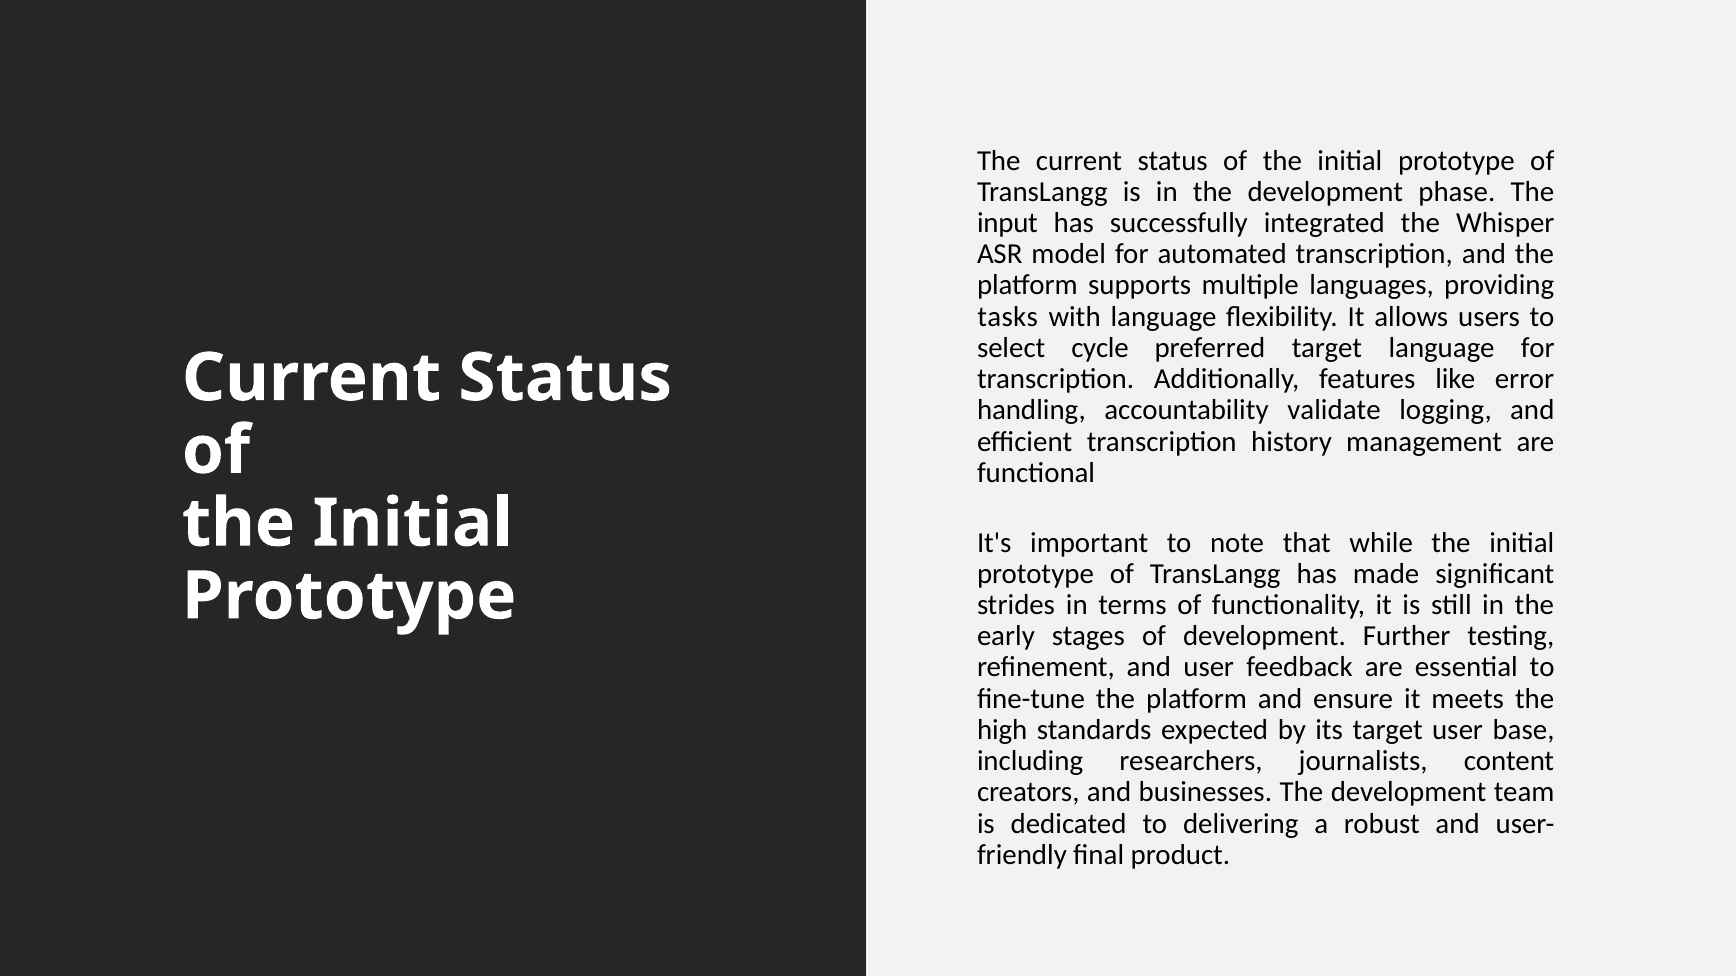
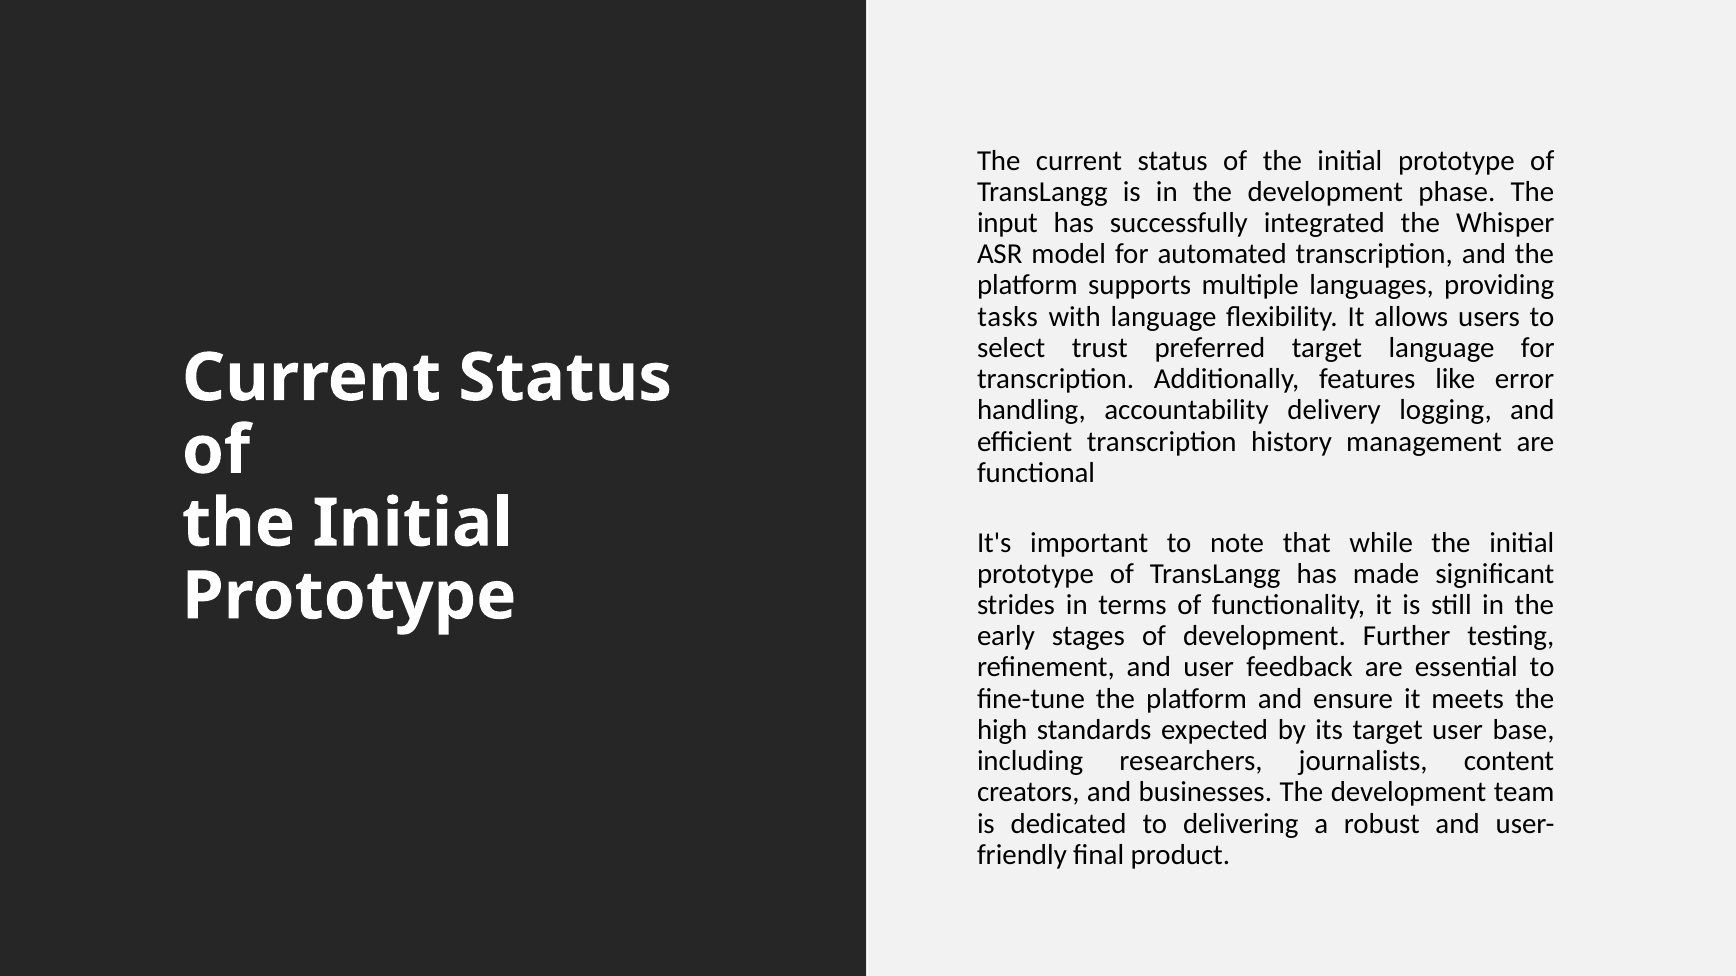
cycle: cycle -> trust (1100, 348)
validate: validate -> delivery (1334, 411)
